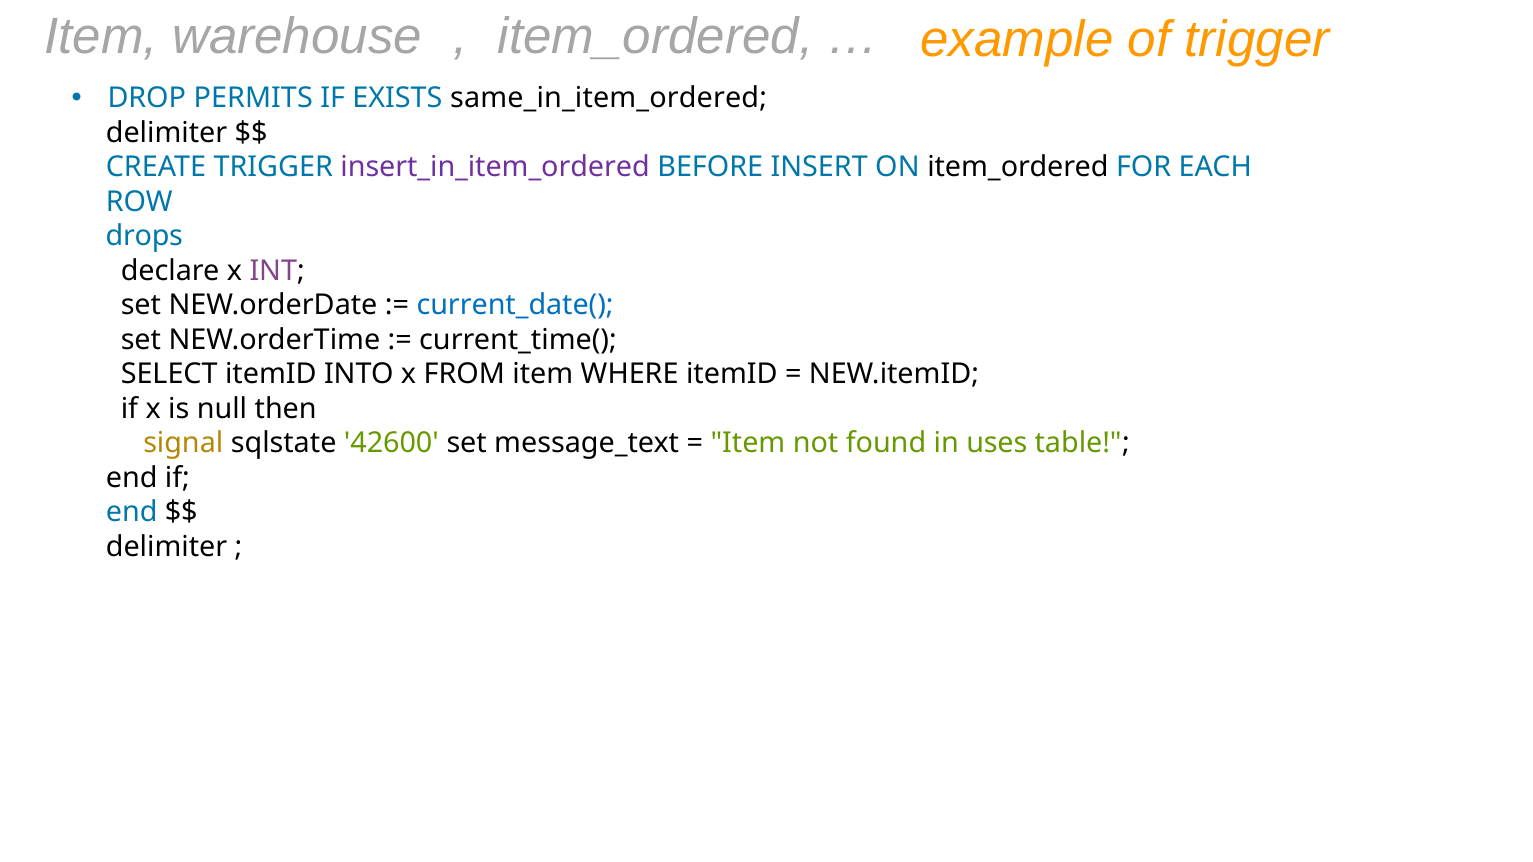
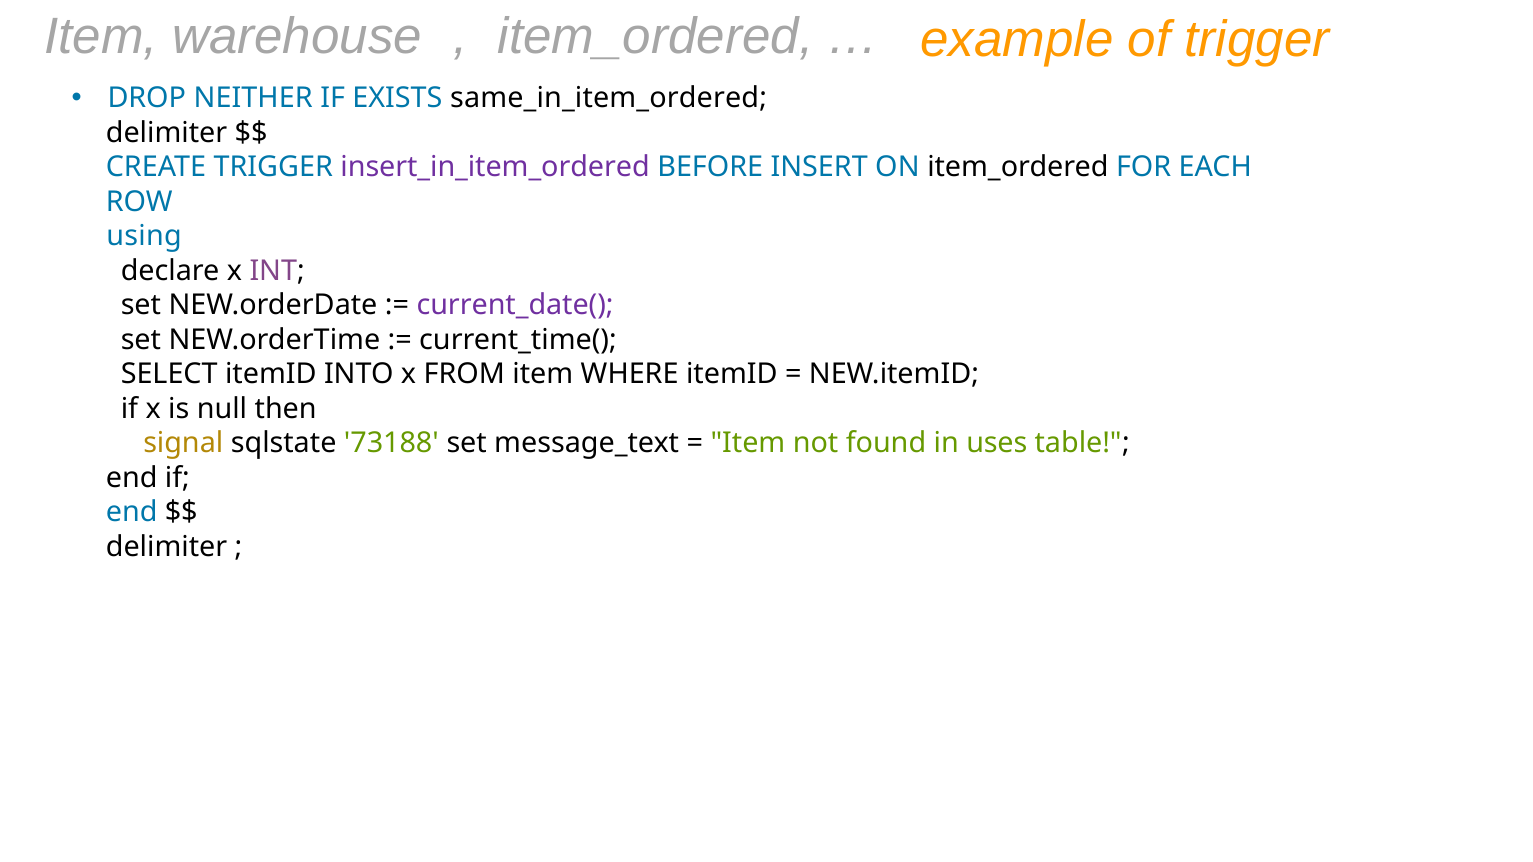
PERMITS: PERMITS -> NEITHER (253, 98)
drops: drops -> using (144, 236)
current_date( colour: blue -> purple (515, 305)
42600: 42600 -> 73188 (391, 443)
